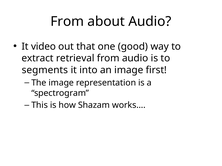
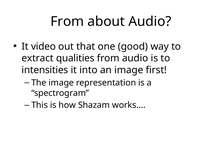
retrieval: retrieval -> qualities (75, 58)
segments: segments -> intensities (45, 70)
